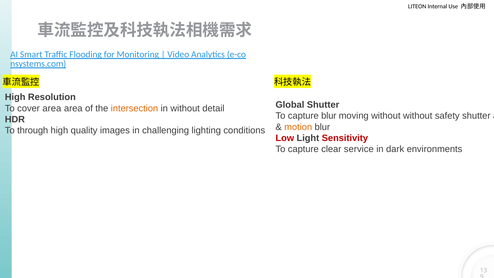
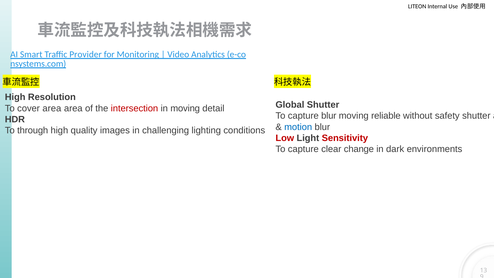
Flooding: Flooding -> Provider (86, 54)
intersection colour: orange -> red (134, 108)
in without: without -> moving (185, 108)
moving without: without -> reliable (386, 116)
motion colour: orange -> blue (298, 127)
service: service -> change (359, 149)
